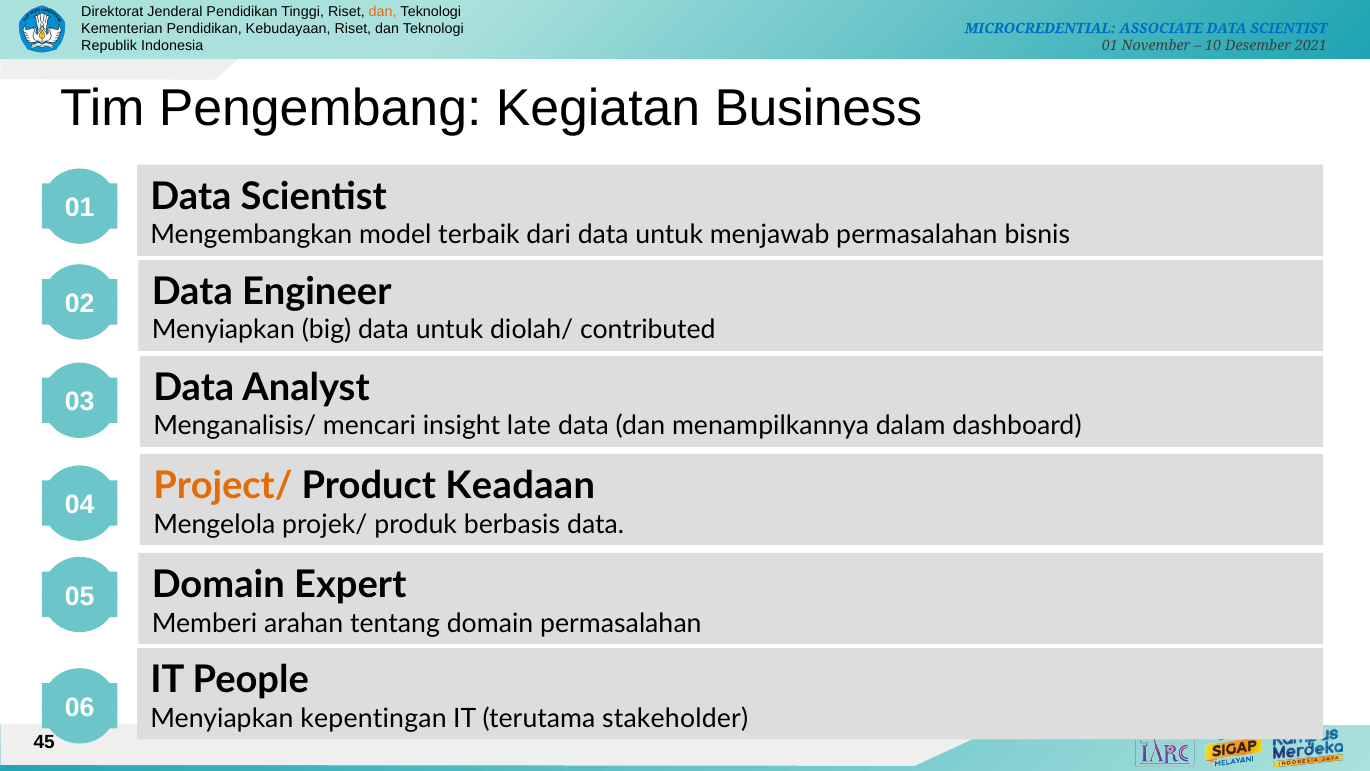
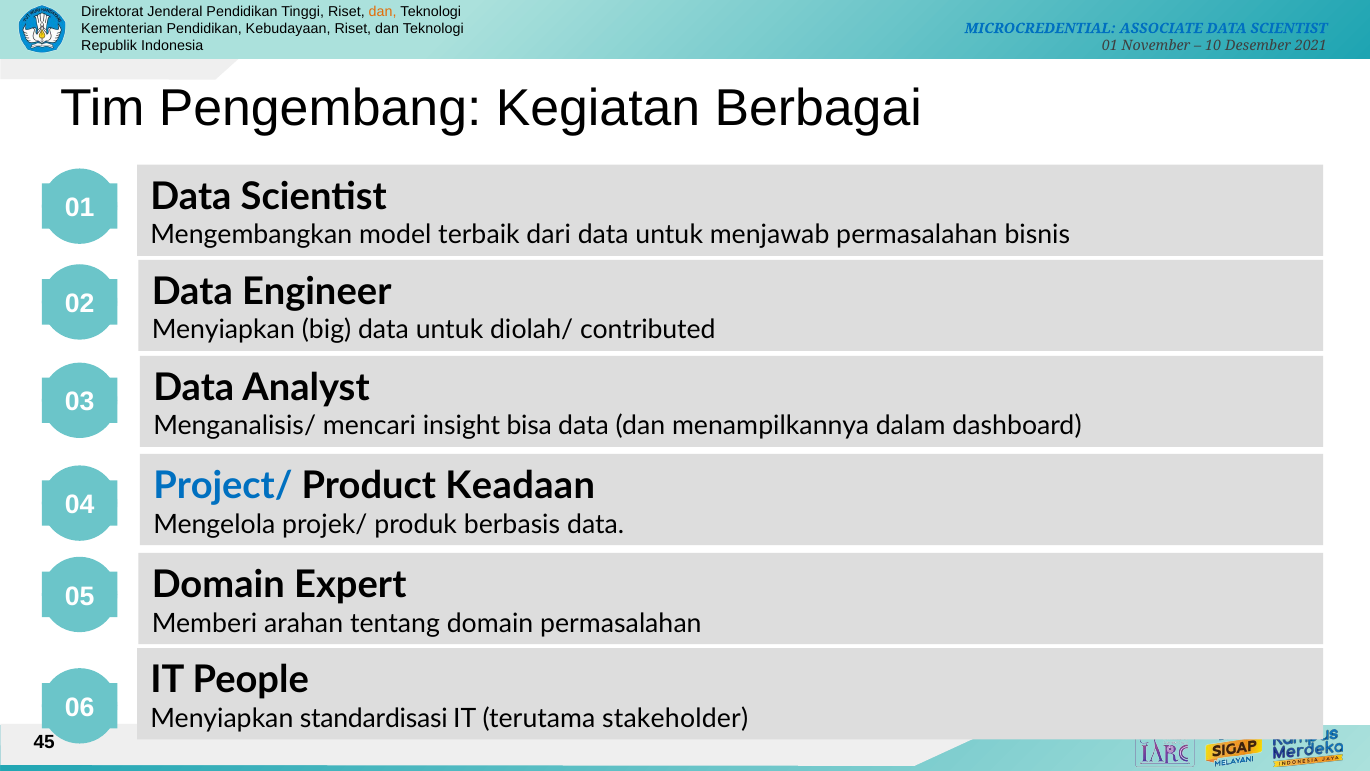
Business: Business -> Berbagai (818, 108)
late: late -> bisa (529, 426)
Project/ colour: orange -> blue (223, 486)
kepentingan: kepentingan -> standardisasi (374, 718)
